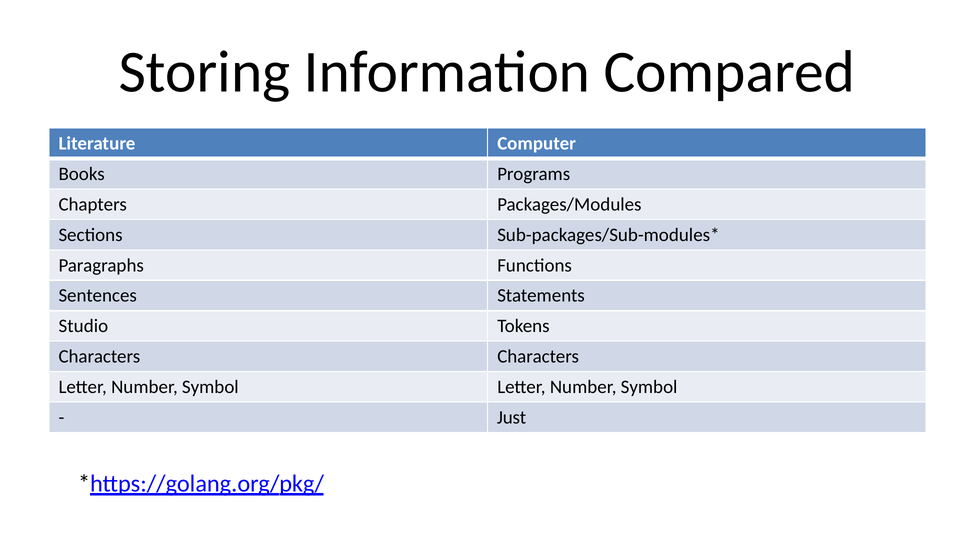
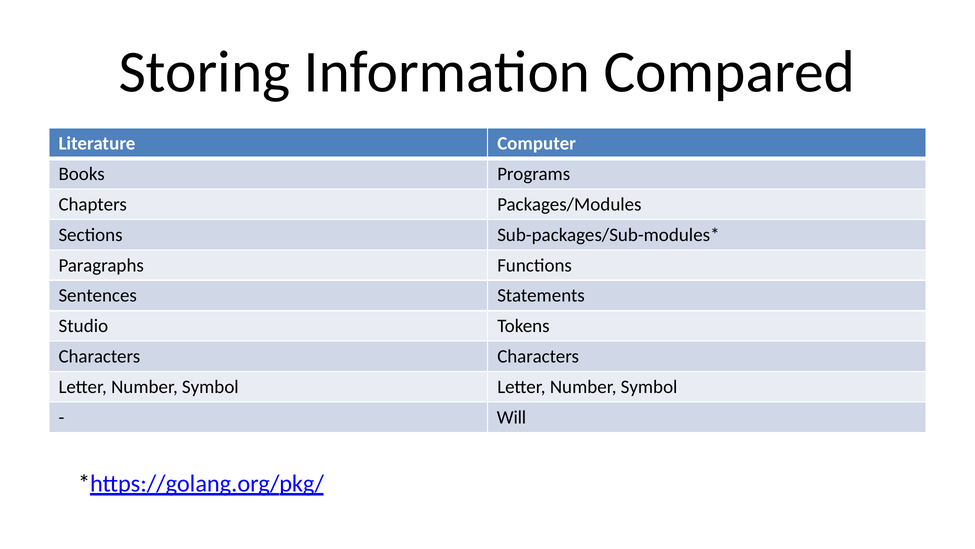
Just: Just -> Will (512, 417)
